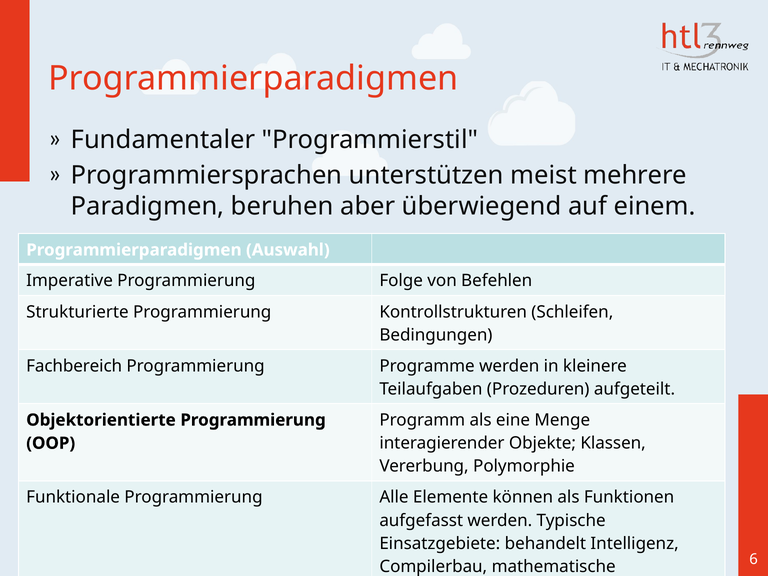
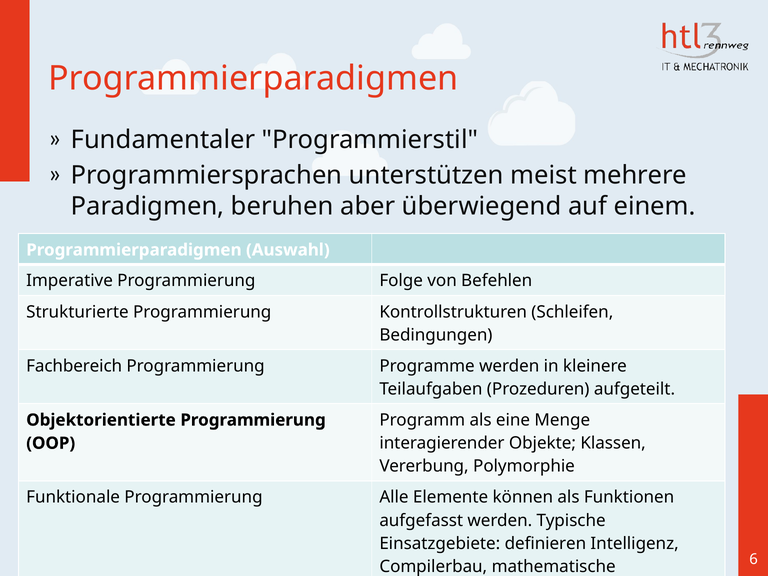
behandelt: behandelt -> definieren (545, 544)
